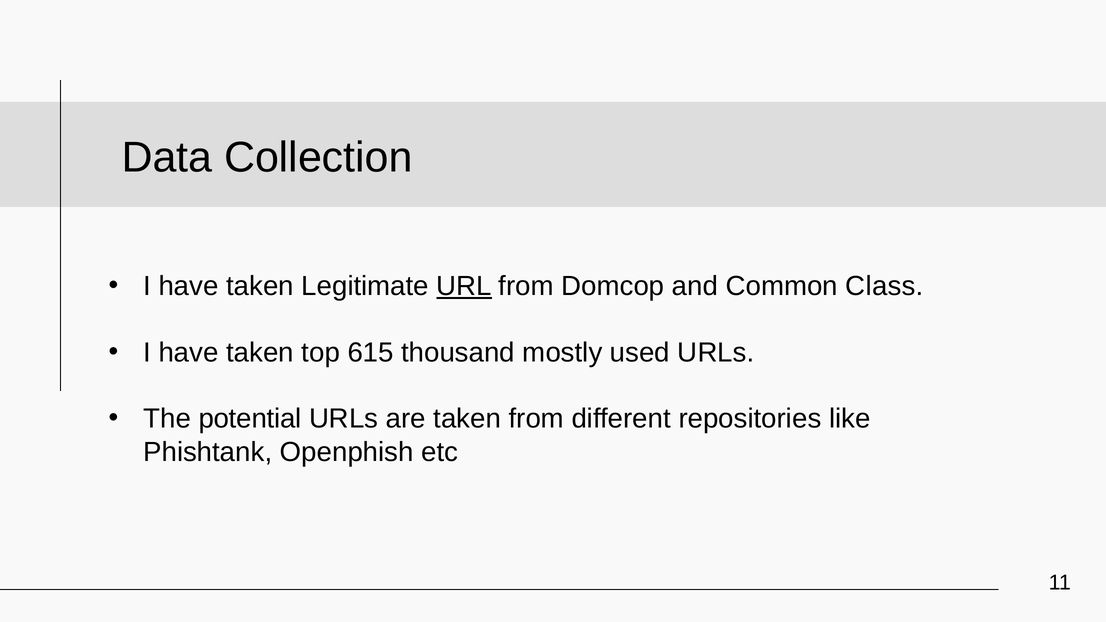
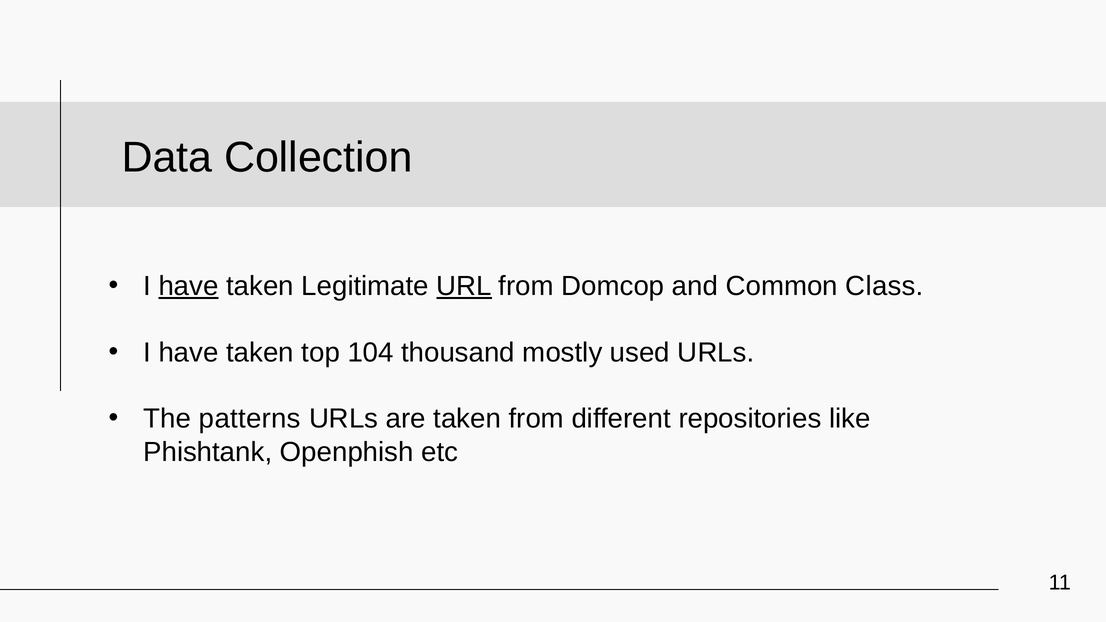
have underline: none -> present (189, 286)
615: 615 -> 104 (371, 353)
potential: potential -> patterns (250, 419)
